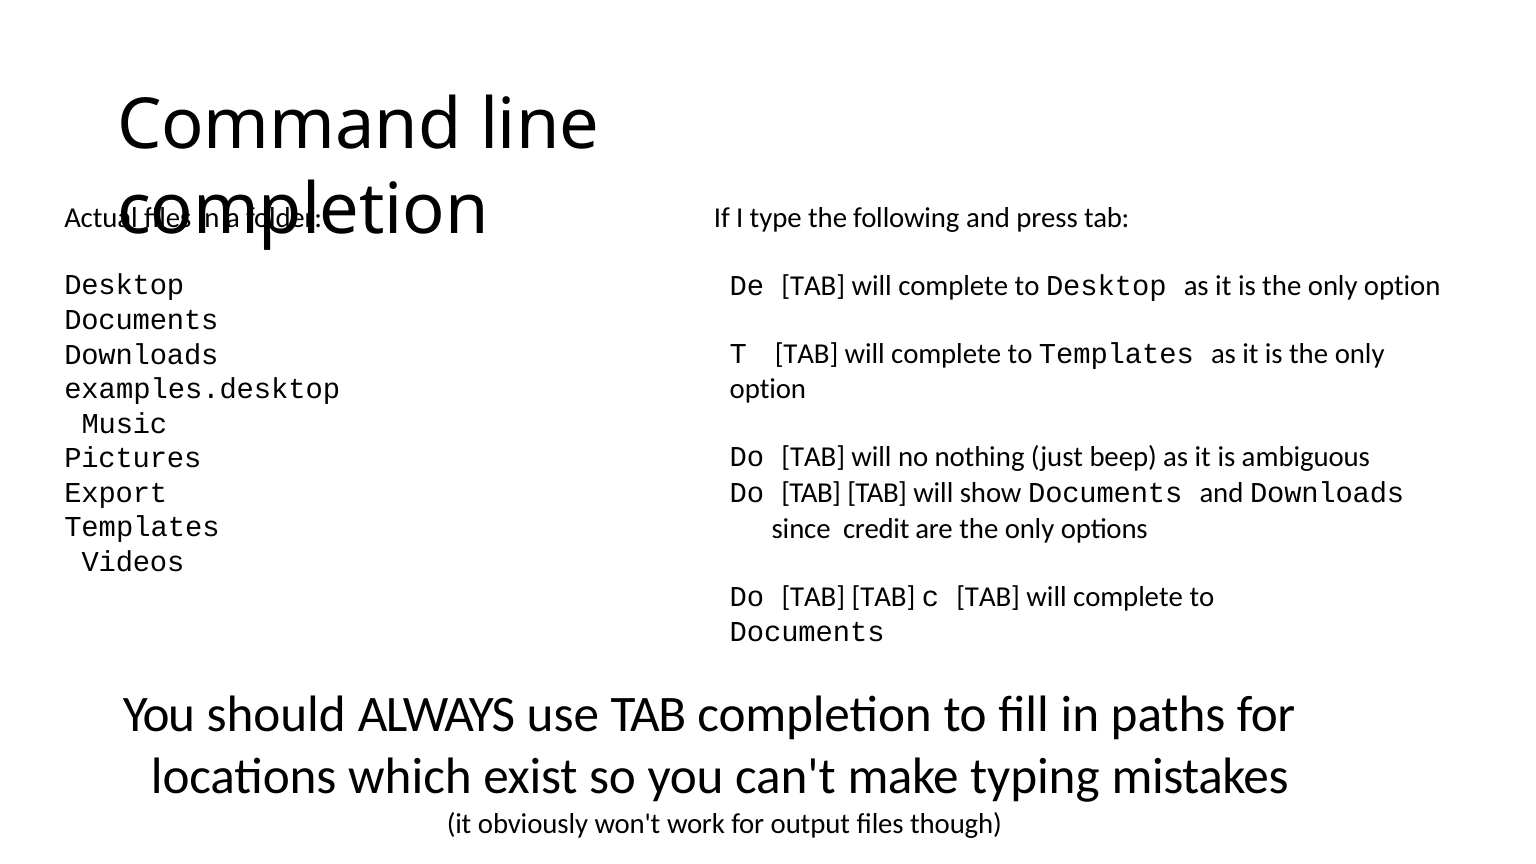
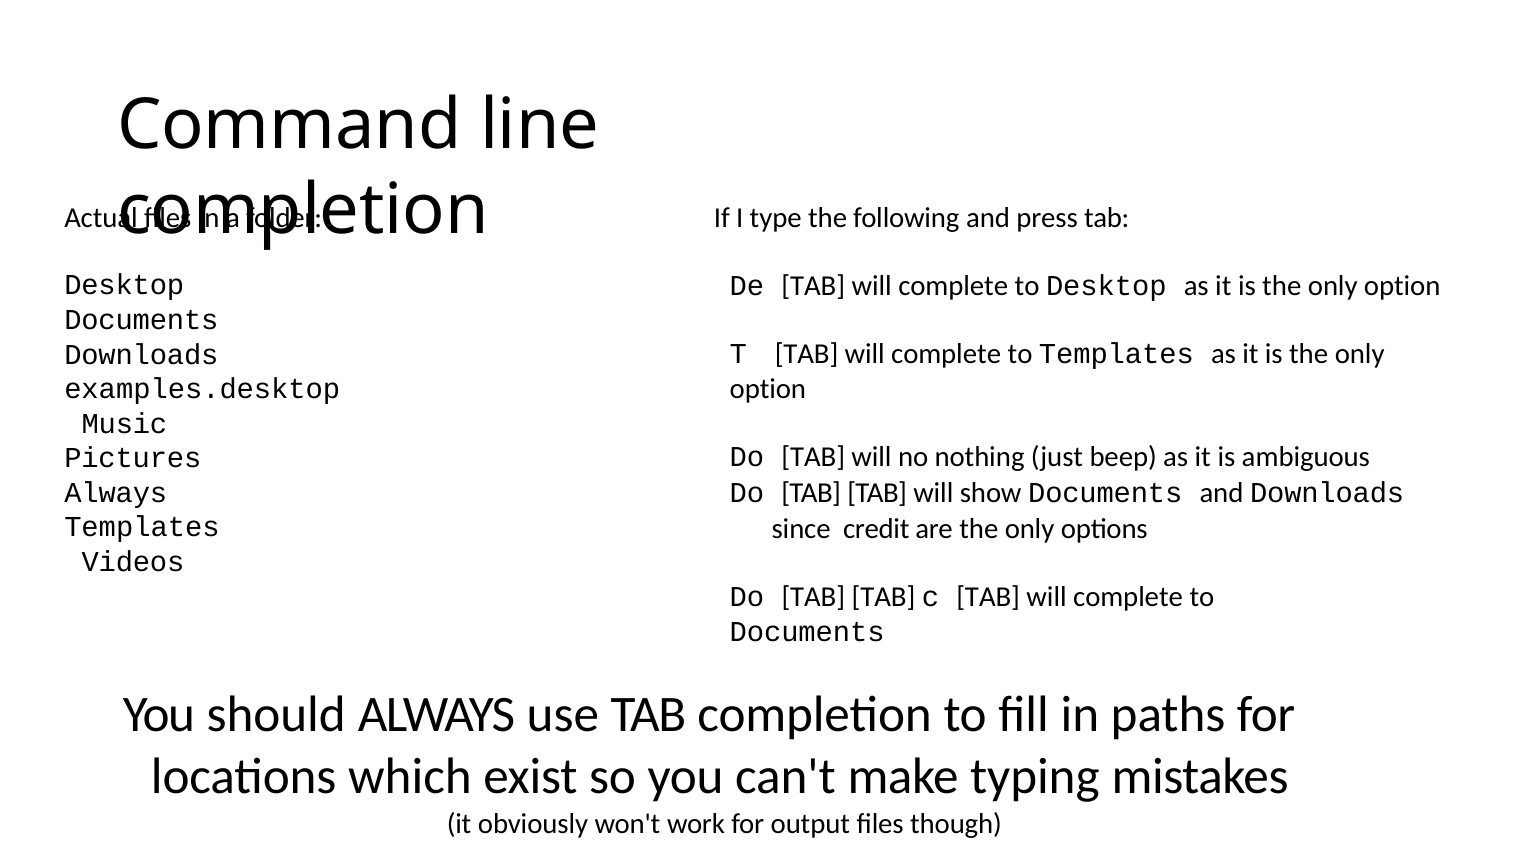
Export: Export -> Always (116, 493)
